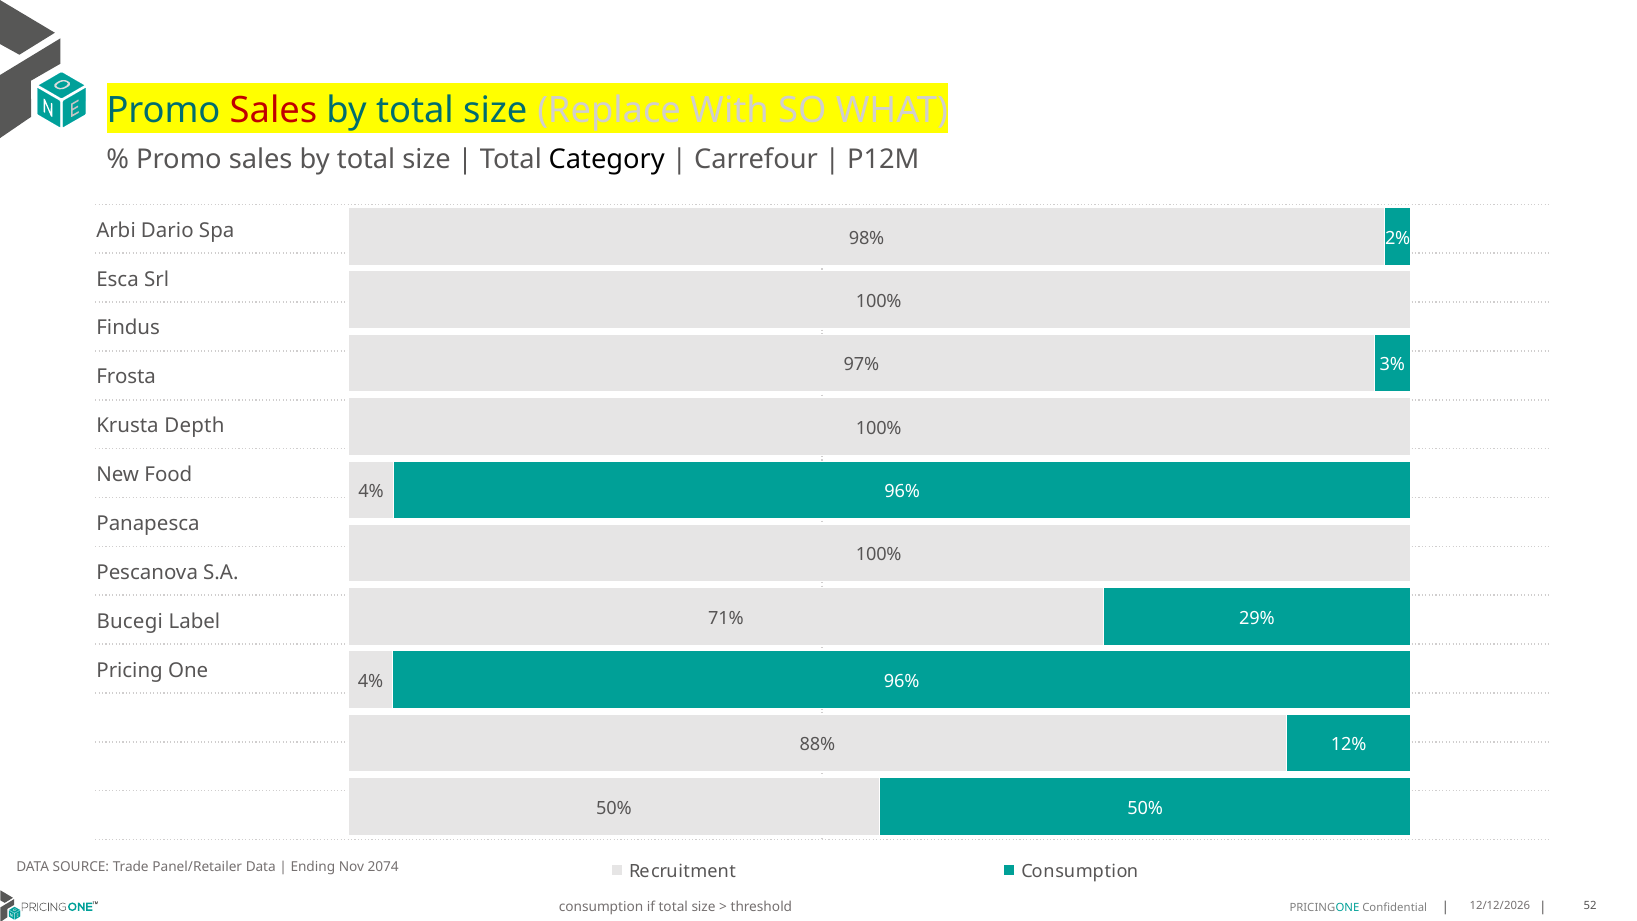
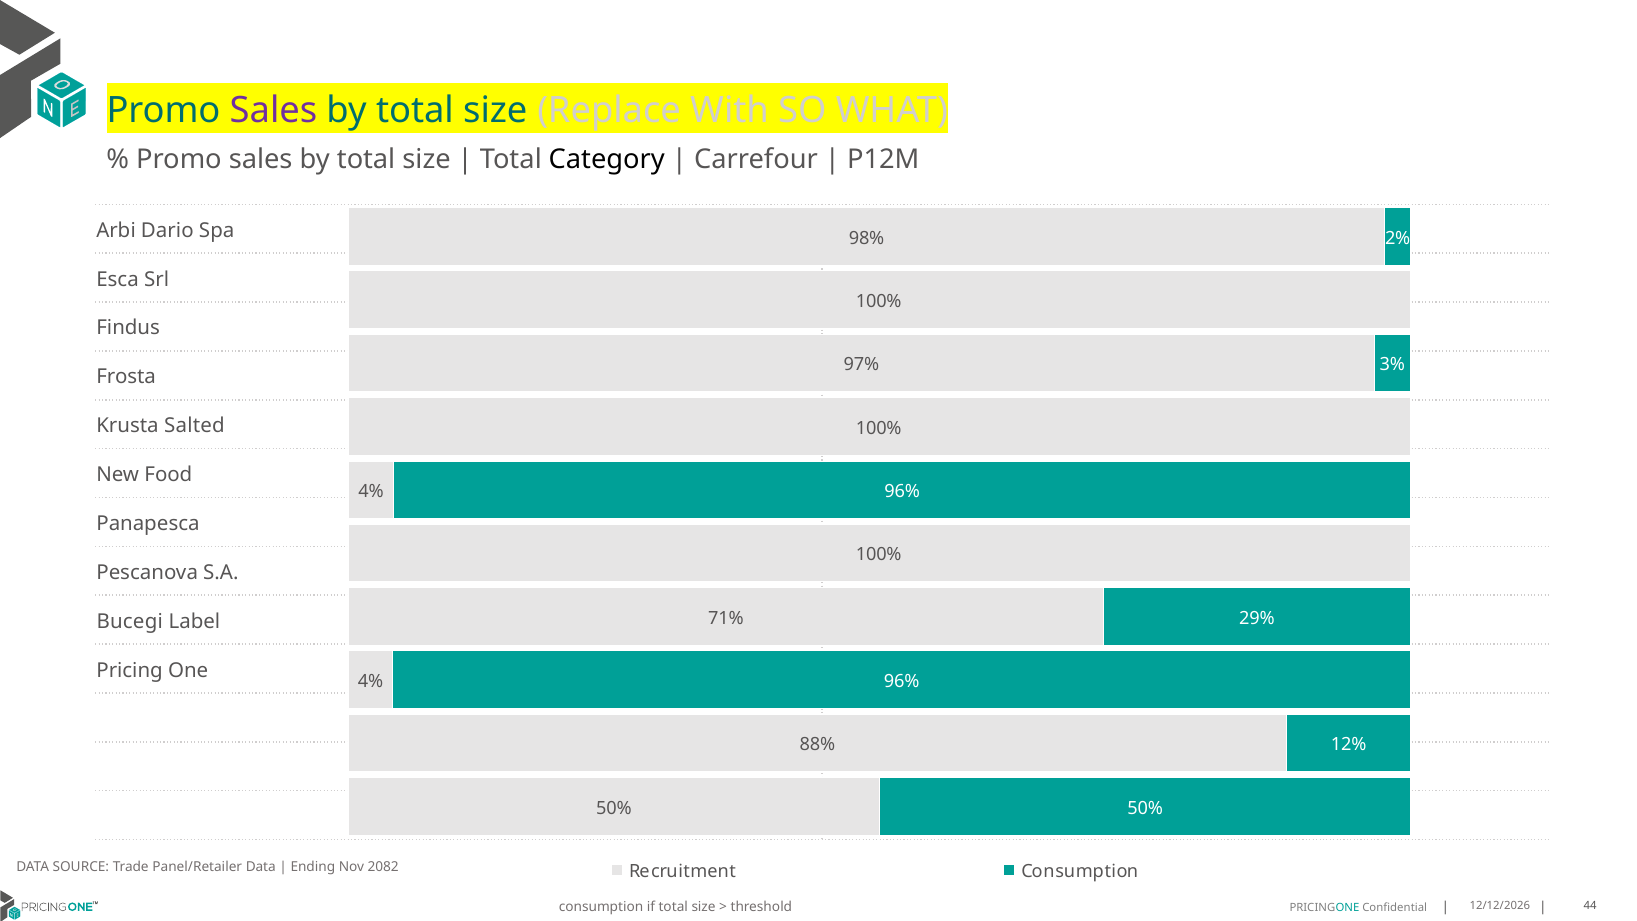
Sales colour: red -> purple (273, 110)
Depth: Depth -> Salted (194, 426)
2074: 2074 -> 2082 (383, 867)
52: 52 -> 44 (1590, 905)
